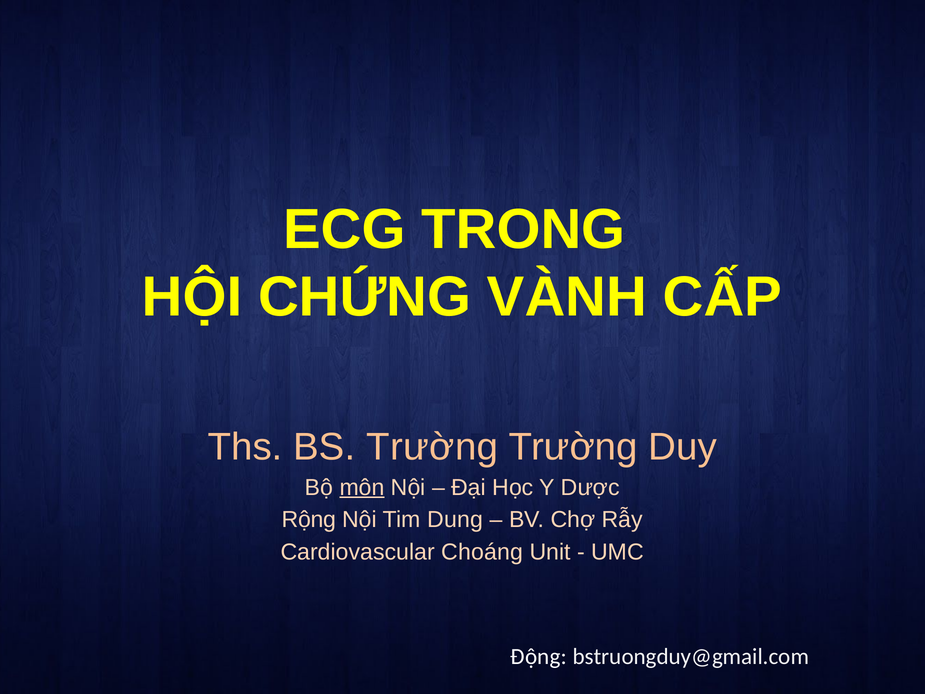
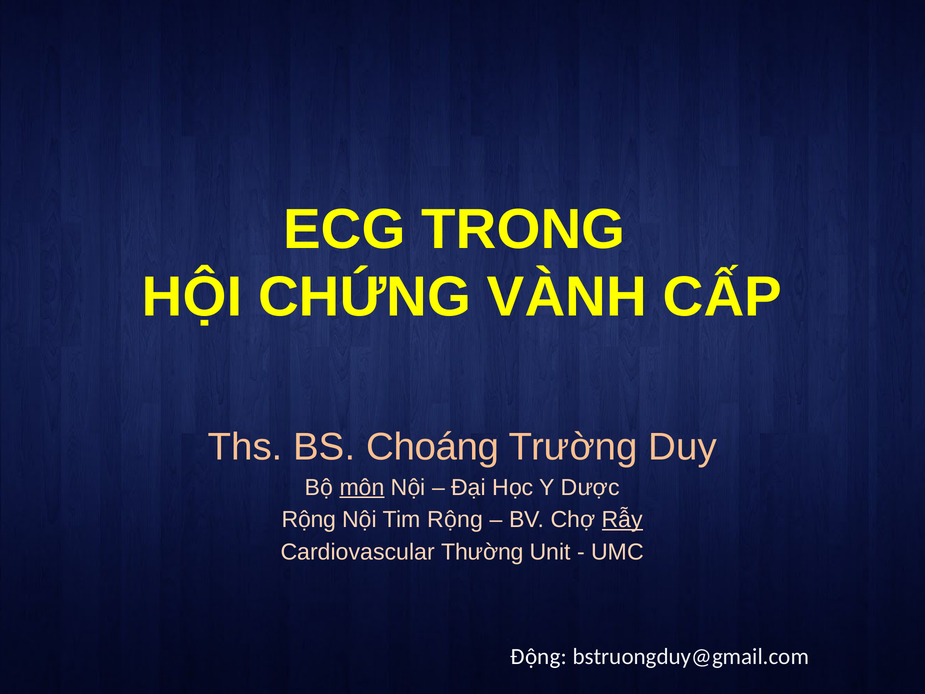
BS Trường: Trường -> Choáng (433, 447)
Tim Dung: Dung -> Rộng (455, 520)
Rẫy underline: none -> present (622, 520)
Choáng: Choáng -> Thường (482, 552)
